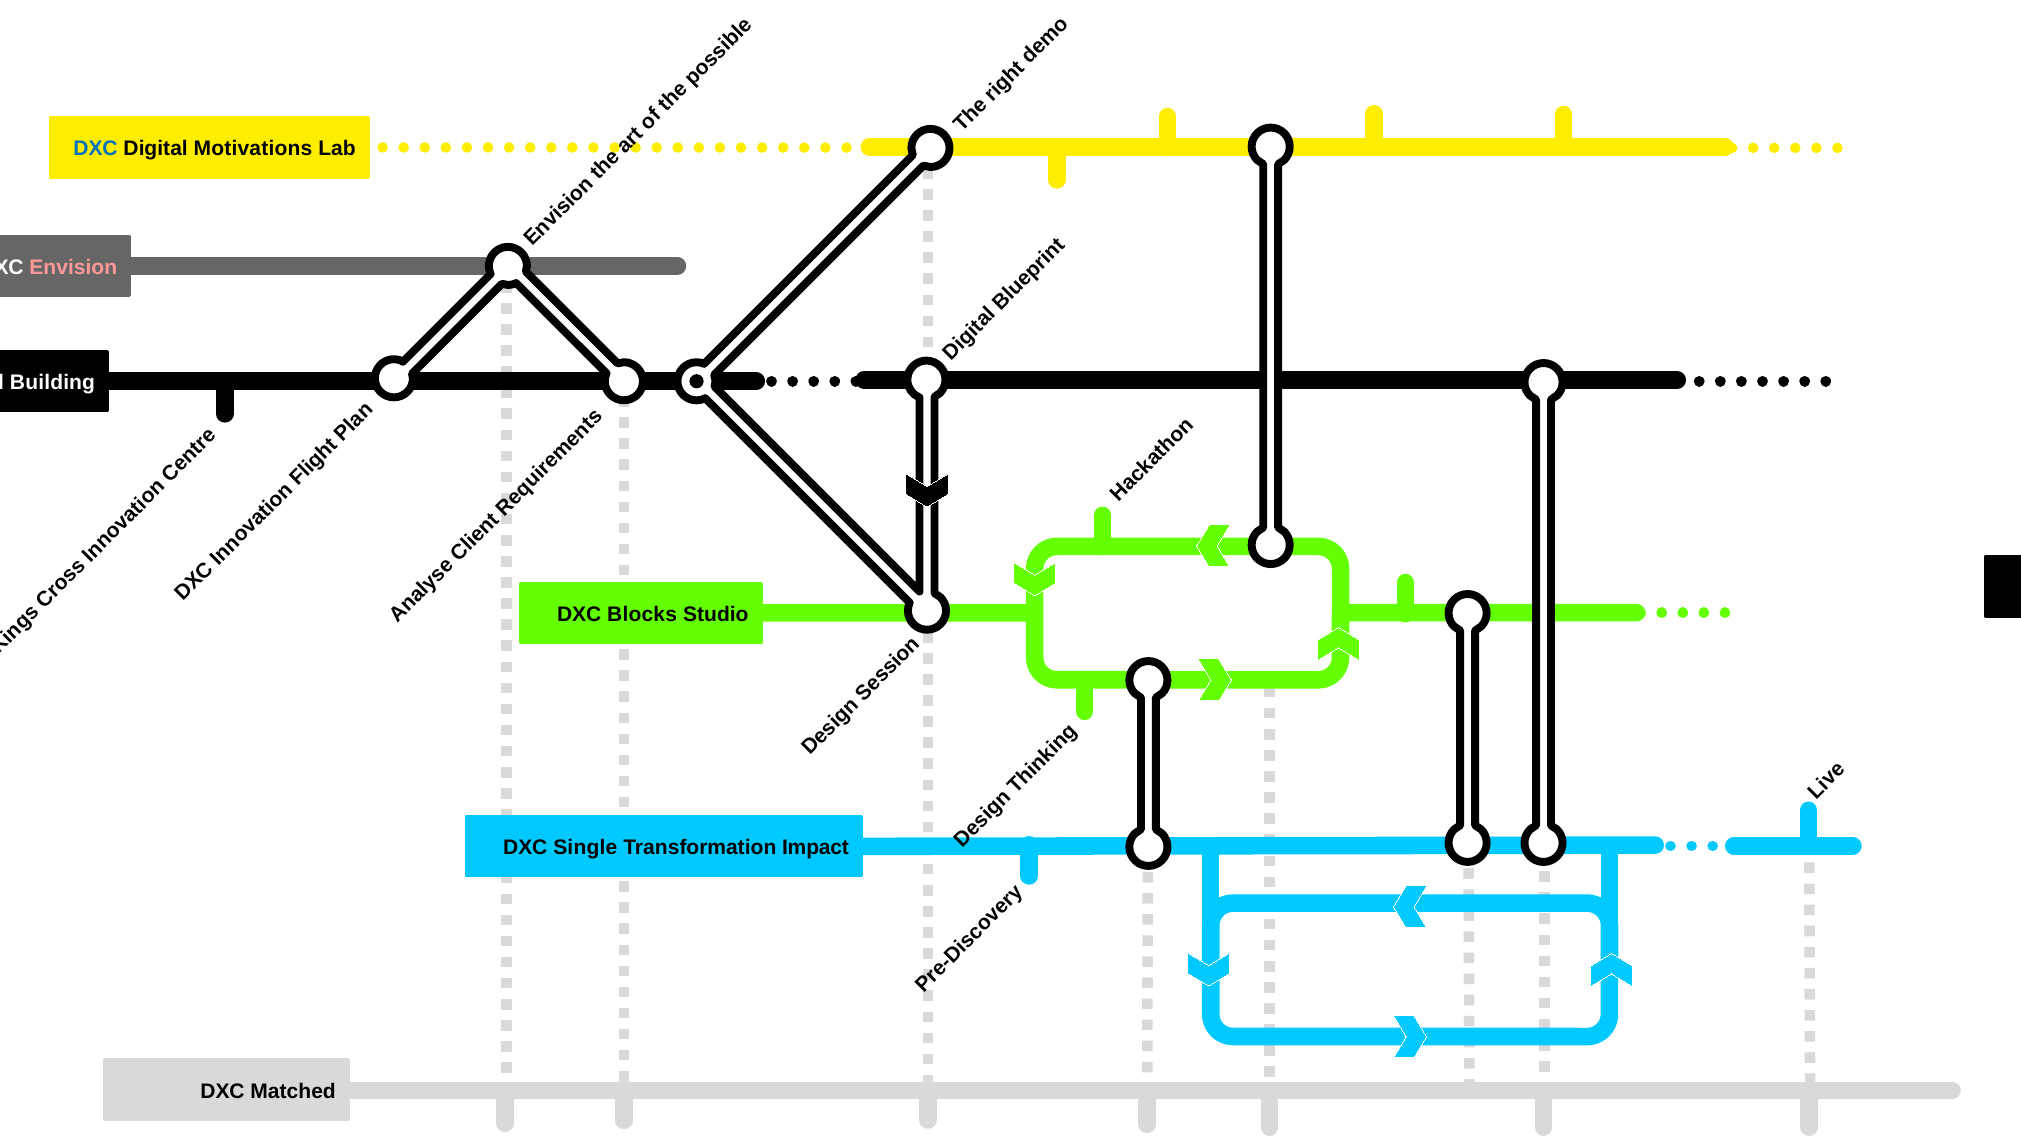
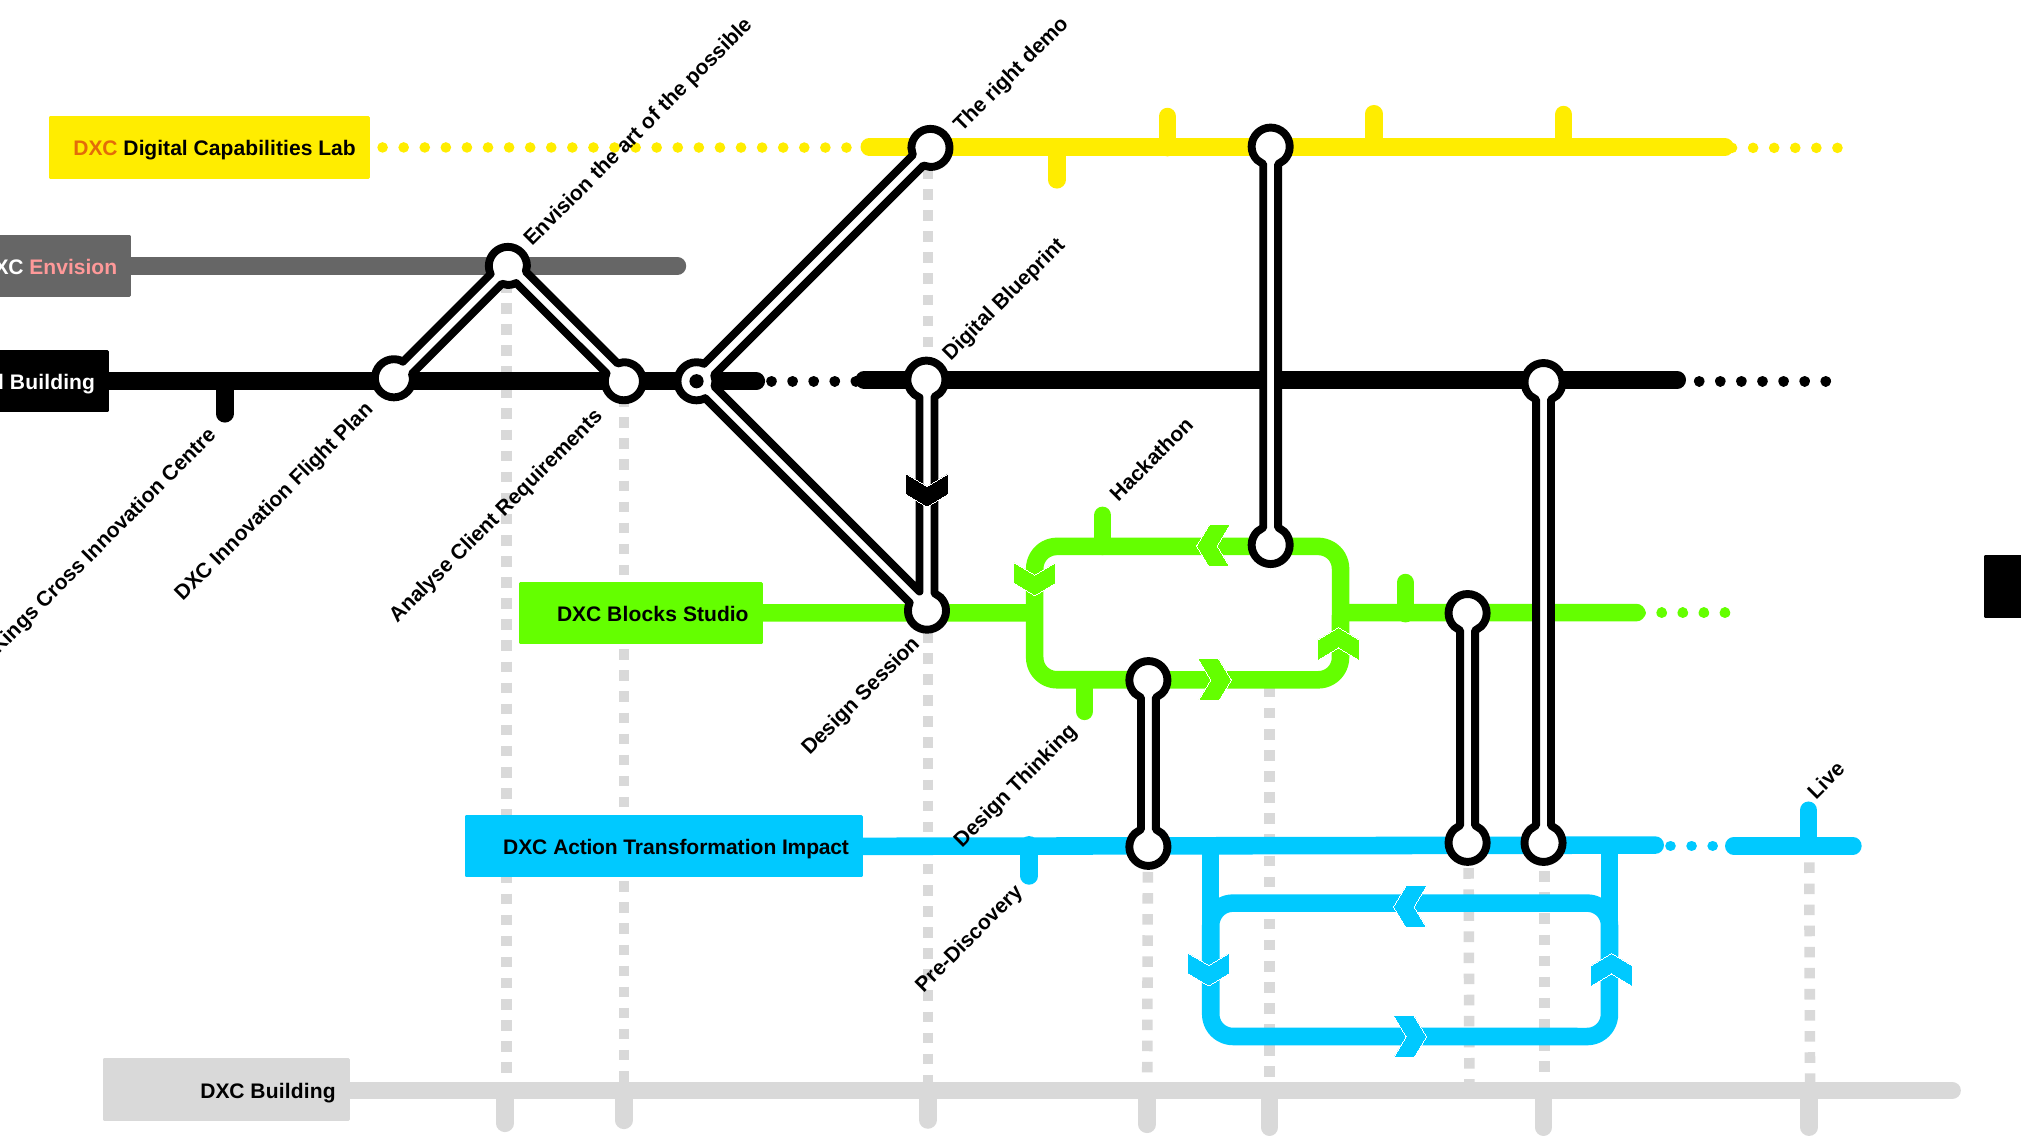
DXC colour: blue -> orange (96, 149)
Motivations: Motivations -> Capabilities (253, 149)
Single: Single -> Action (585, 848)
DXC Matched: Matched -> Building (293, 1091)
